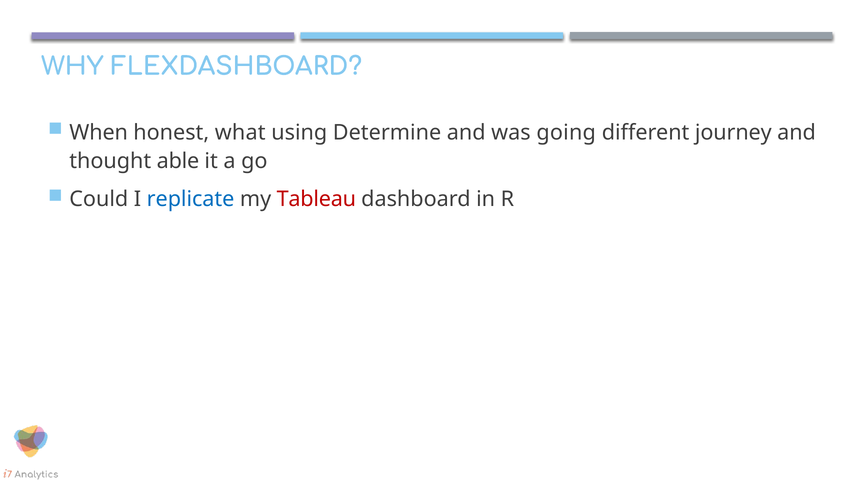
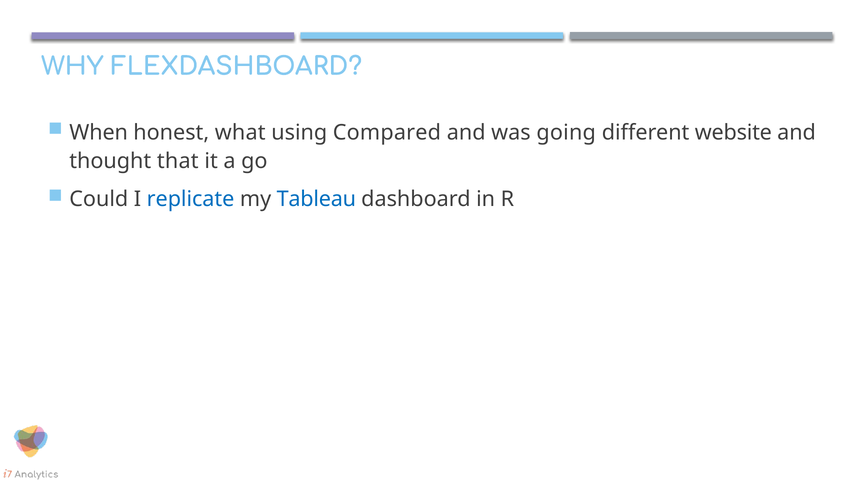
Determine: Determine -> Compared (387, 133)
journey: journey -> website (733, 133)
able: able -> that (178, 161)
Tableau colour: red -> blue (316, 199)
